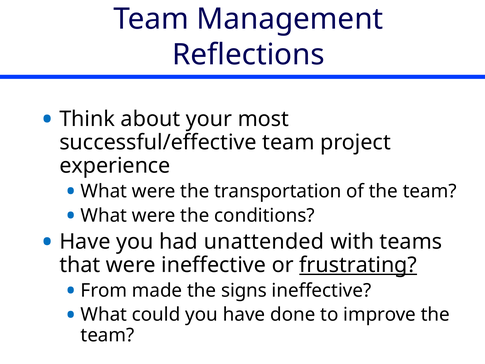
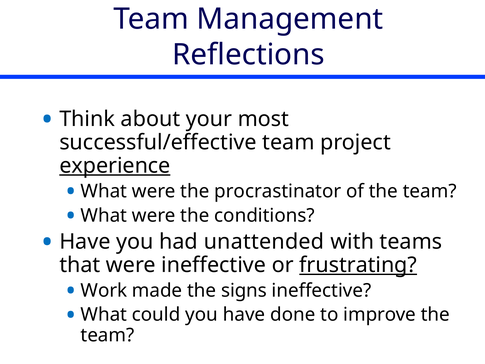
experience underline: none -> present (115, 166)
transportation: transportation -> procrastinator (278, 191)
From: From -> Work (104, 290)
